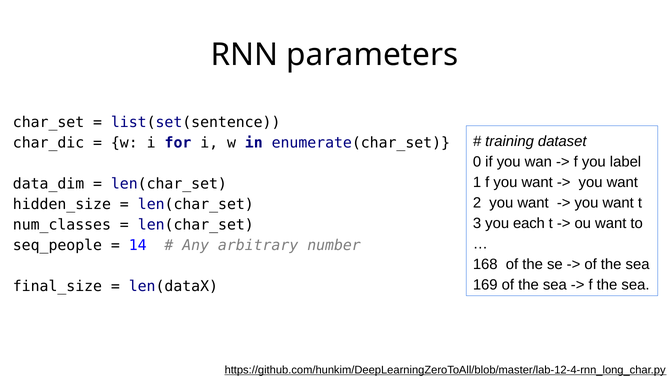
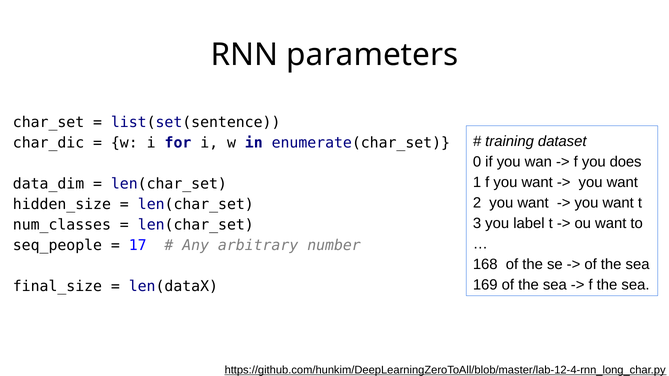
label: label -> does (626, 162)
each: each -> label (529, 224)
14: 14 -> 17 (138, 245)
